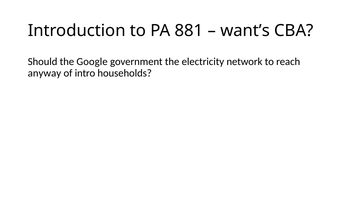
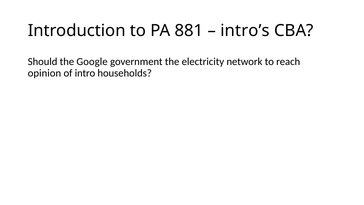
want’s: want’s -> intro’s (245, 31)
anyway: anyway -> opinion (44, 73)
